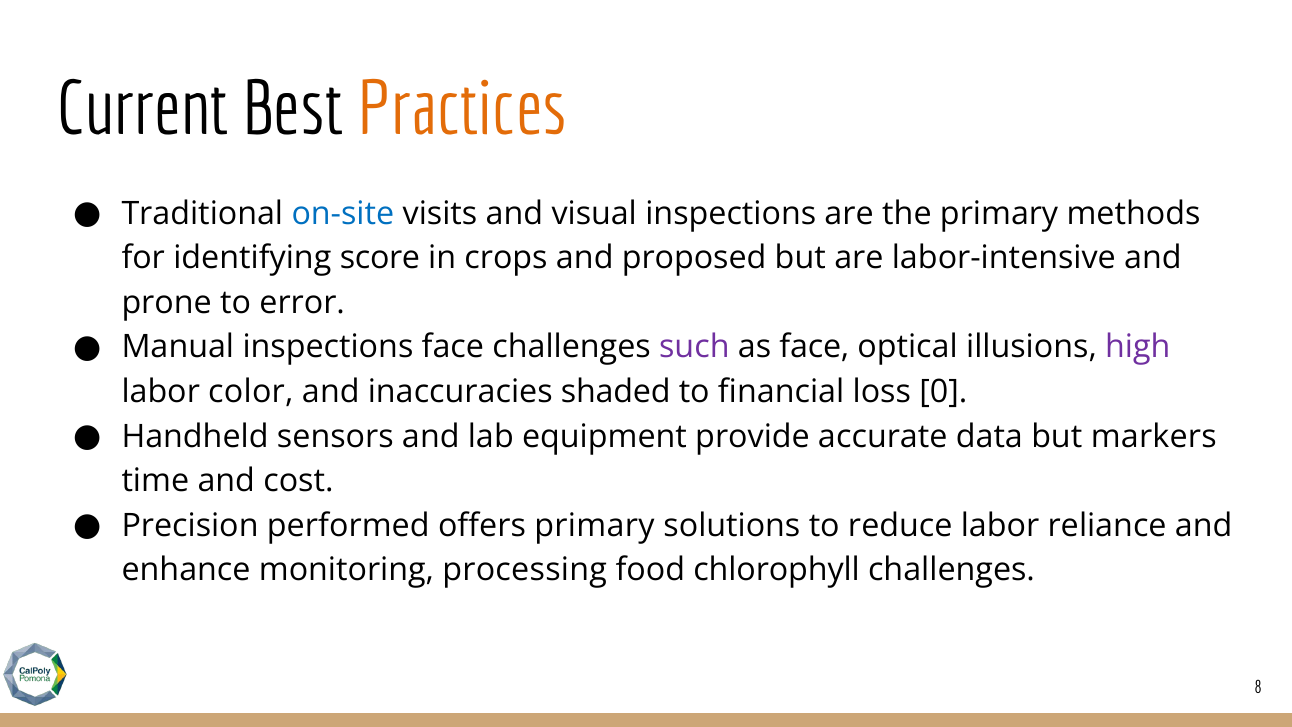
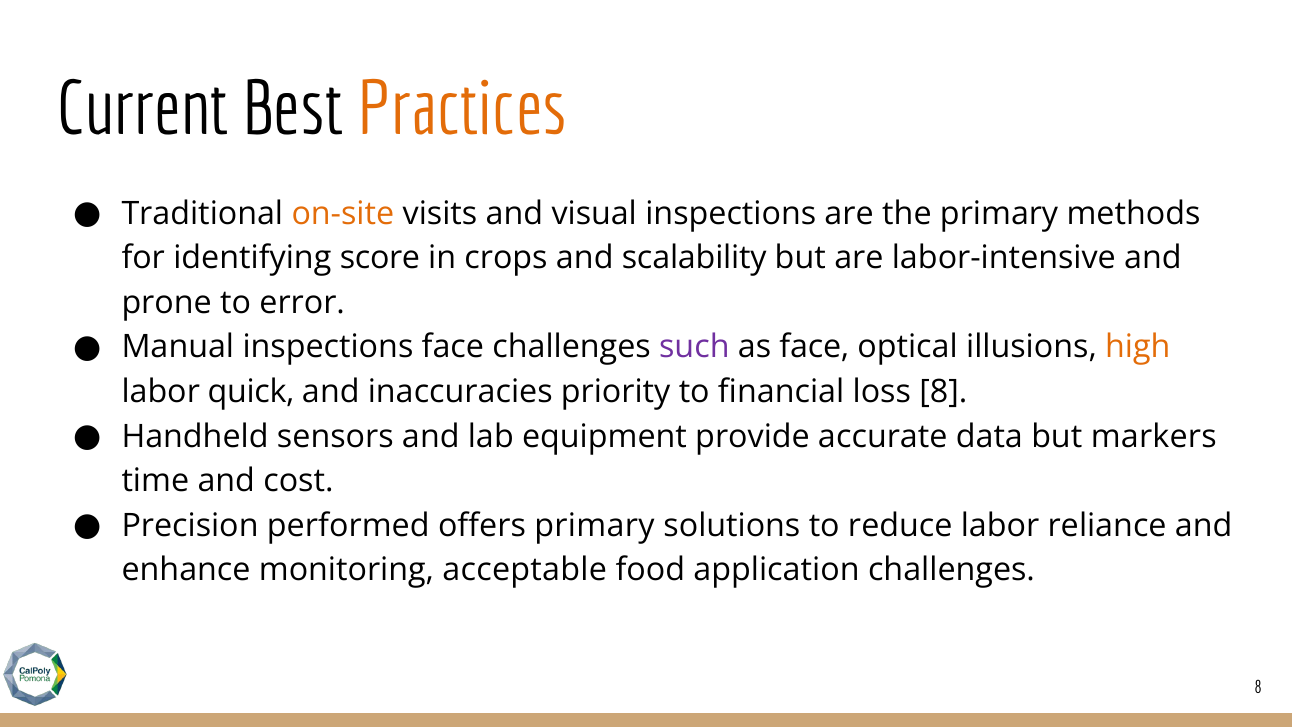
on-site colour: blue -> orange (343, 213)
proposed: proposed -> scalability (694, 258)
high colour: purple -> orange (1138, 347)
color: color -> quick (251, 392)
shaded: shaded -> priority (616, 392)
loss 0: 0 -> 8 (943, 392)
processing: processing -> acceptable (525, 570)
chlorophyll: chlorophyll -> application (776, 570)
